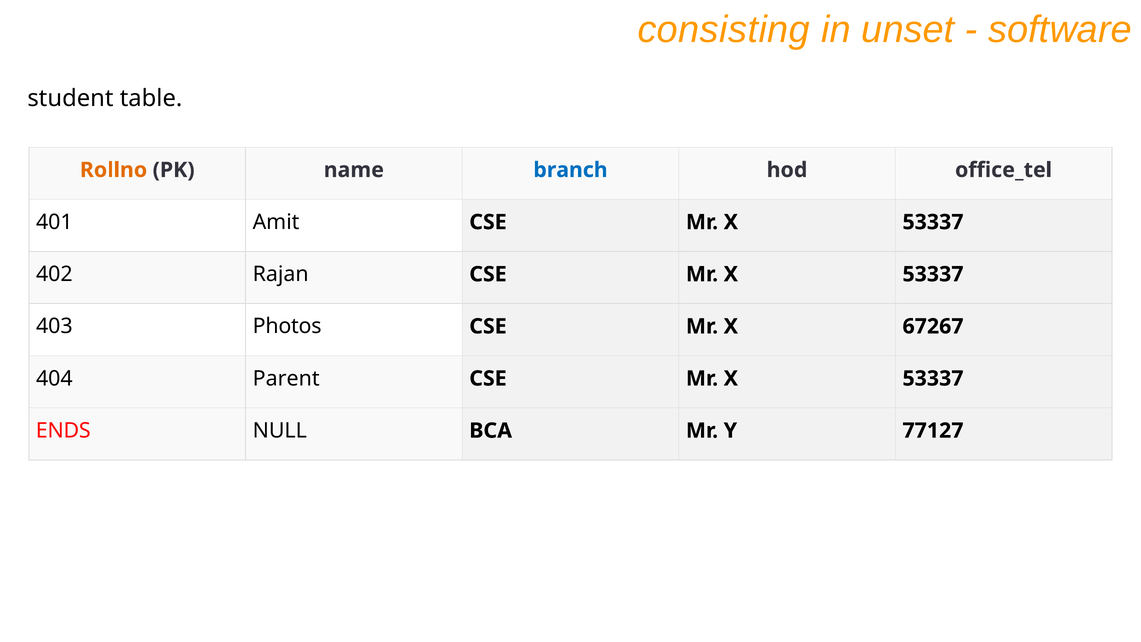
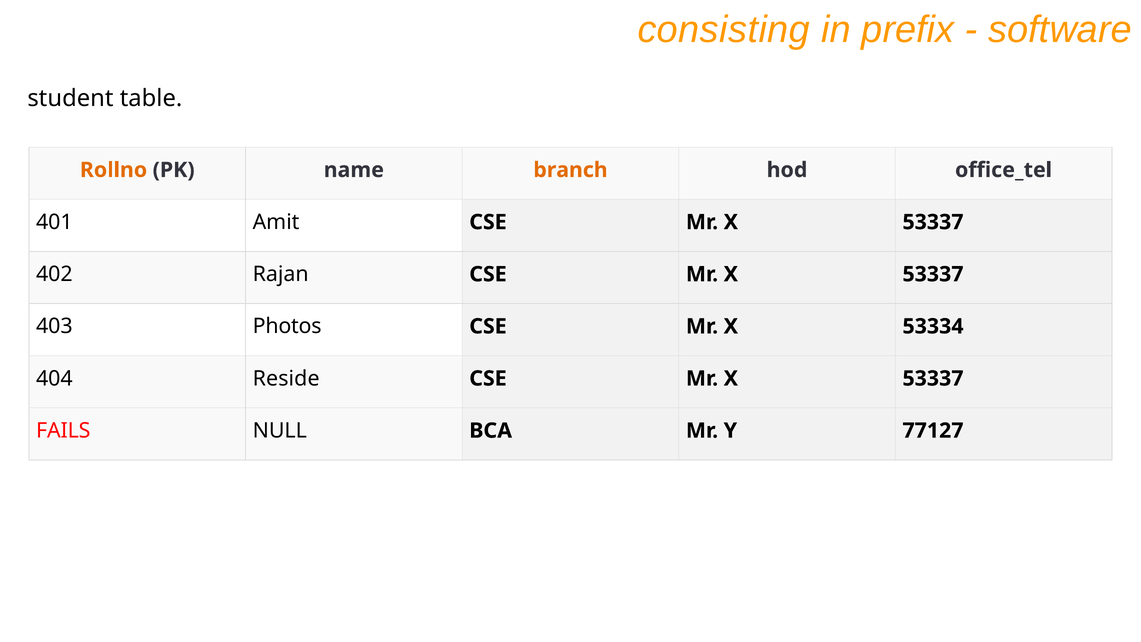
unset: unset -> prefix (908, 30)
branch colour: blue -> orange (570, 170)
67267: 67267 -> 53334 (933, 326)
Parent: Parent -> Reside (286, 378)
ENDS: ENDS -> FAILS (63, 431)
